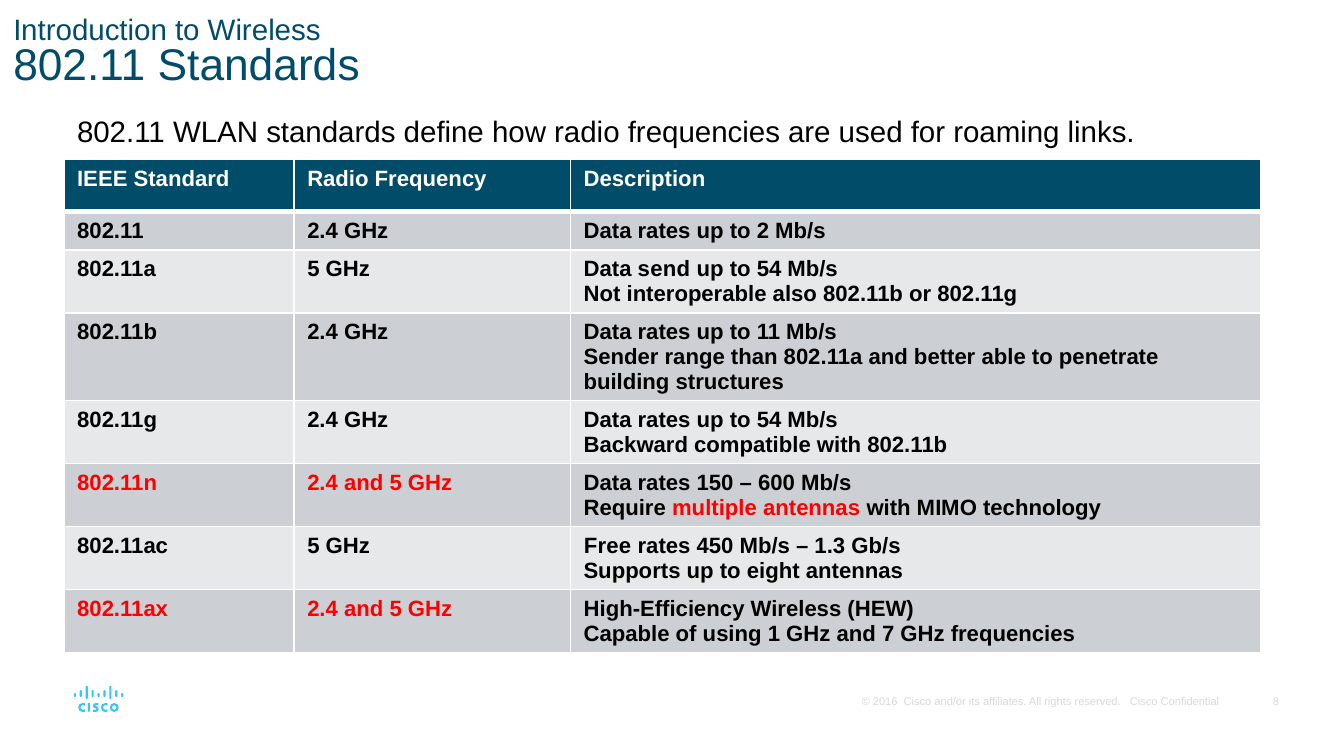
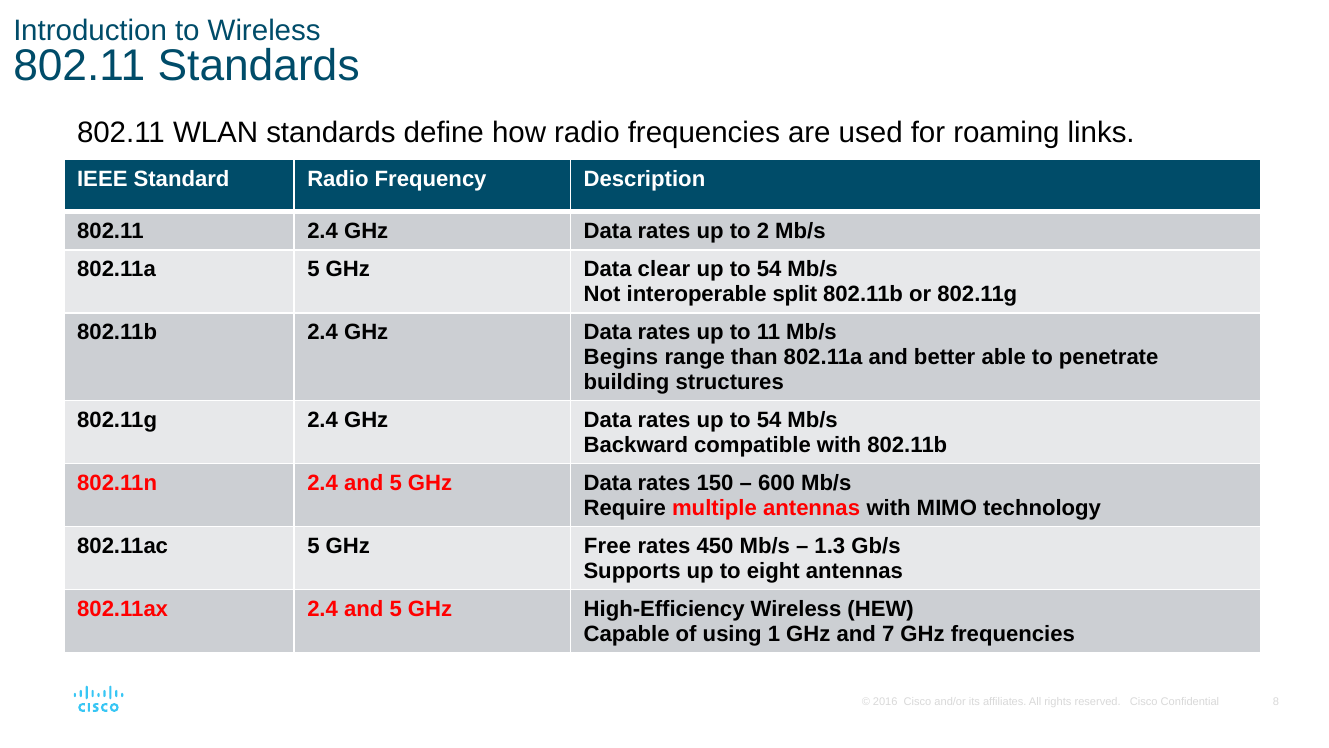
send: send -> clear (664, 269)
also: also -> split (795, 294)
Sender: Sender -> Begins (621, 357)
